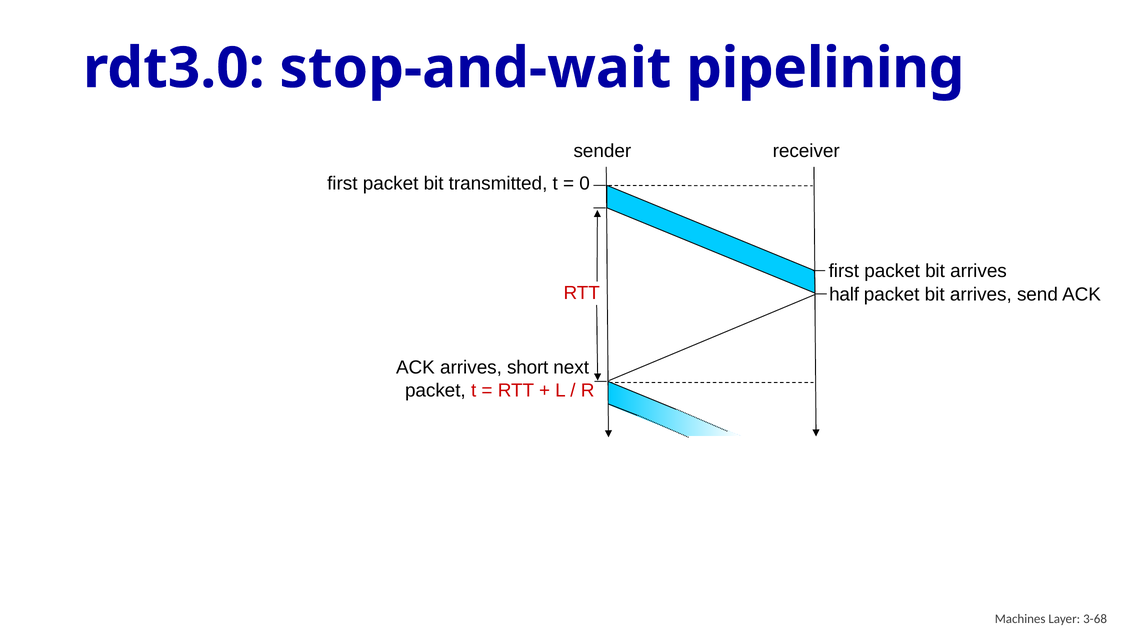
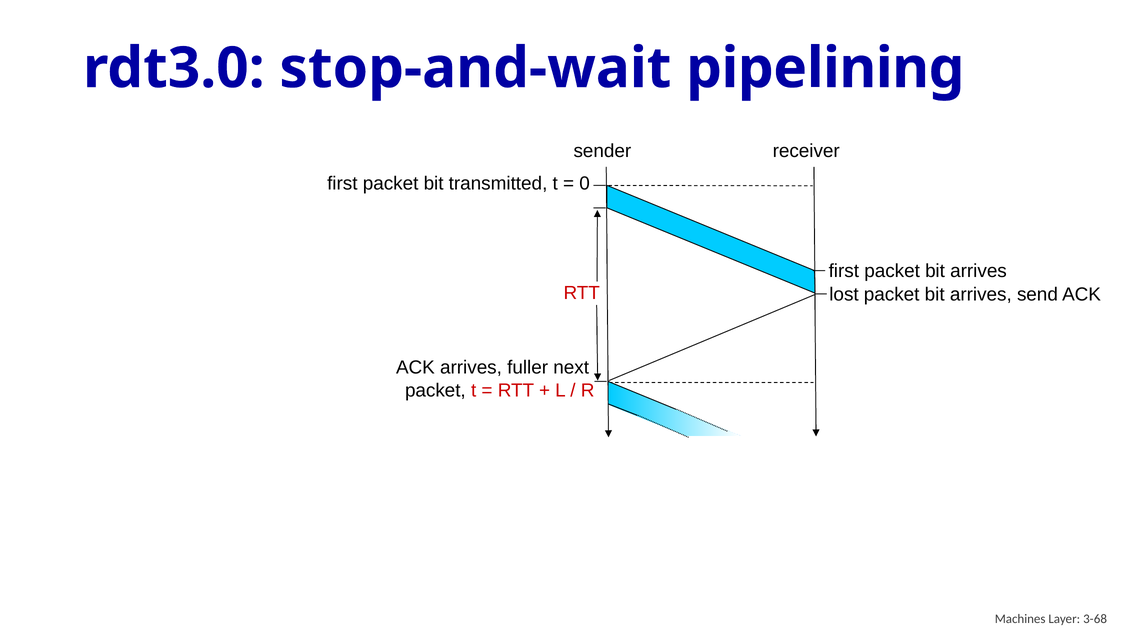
half: half -> lost (844, 294)
short: short -> fuller (528, 367)
